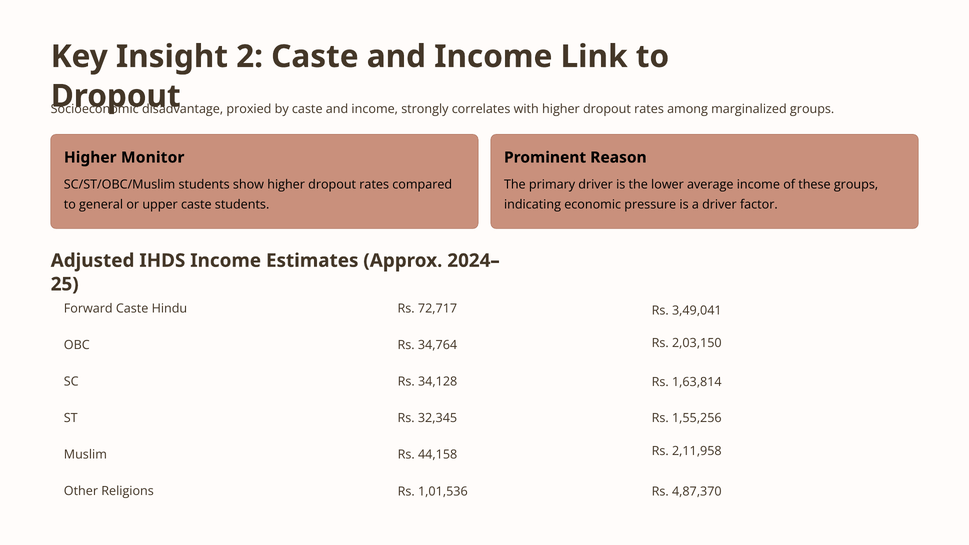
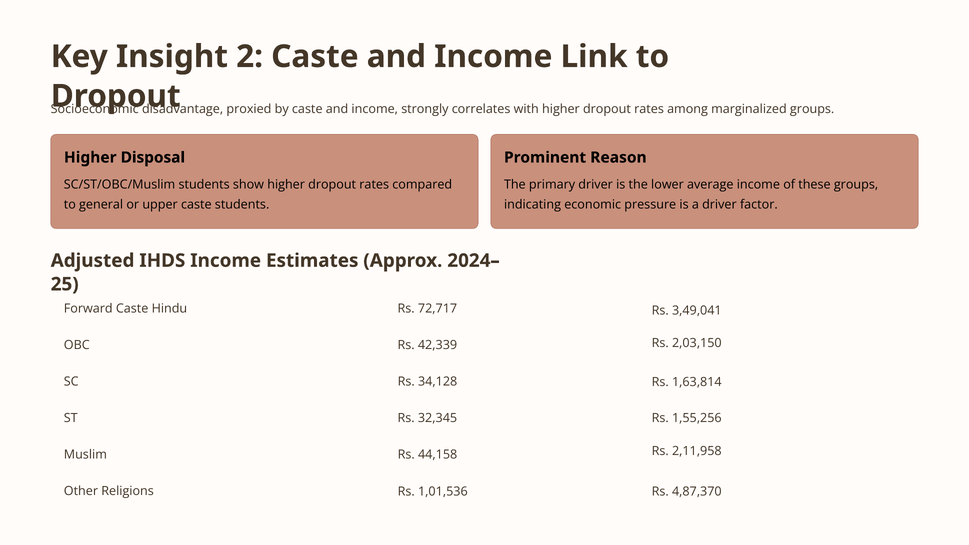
Monitor: Monitor -> Disposal (153, 158)
34,764: 34,764 -> 42,339 (438, 345)
